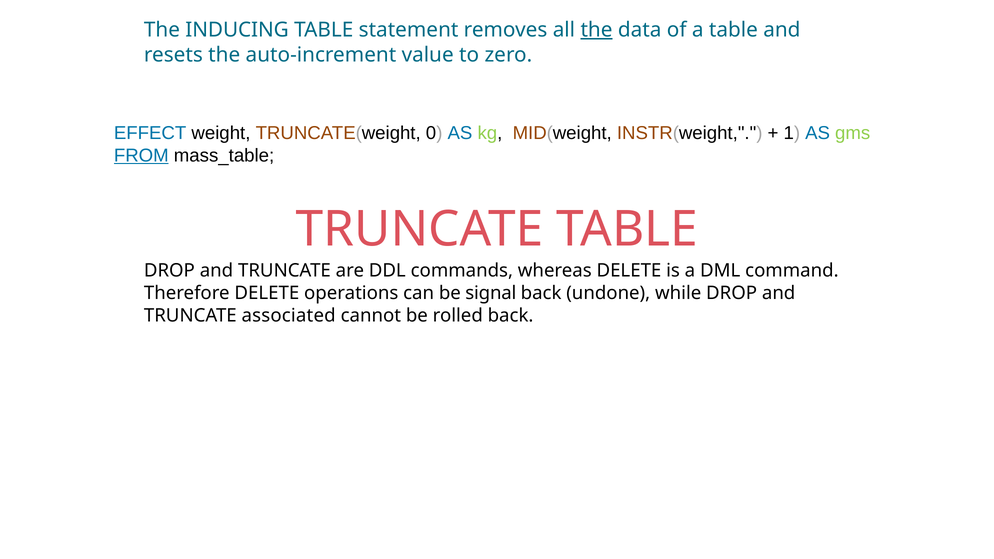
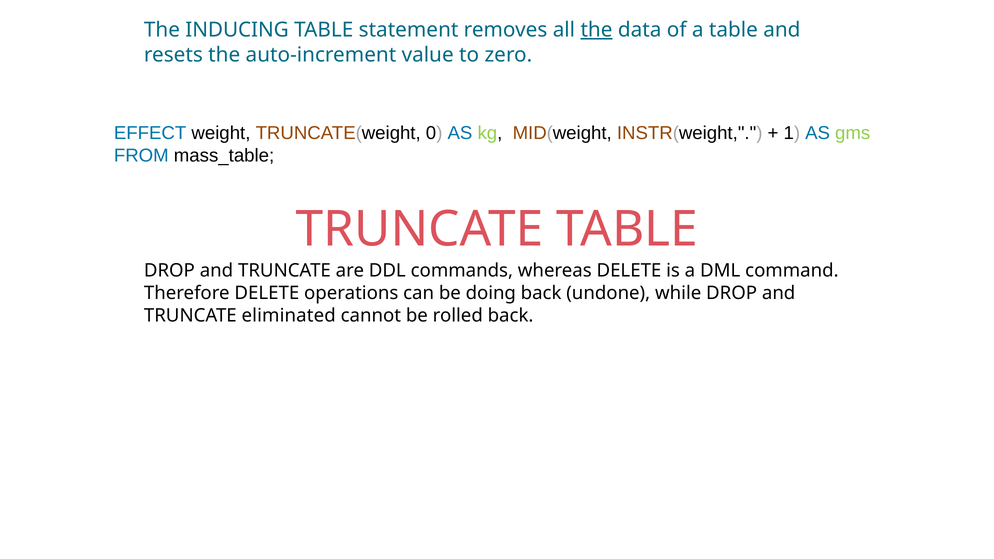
FROM underline: present -> none (141, 156)
signal: signal -> doing (491, 293)
associated: associated -> eliminated (289, 316)
